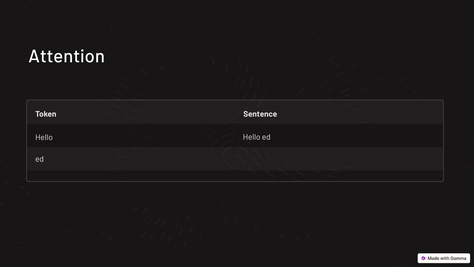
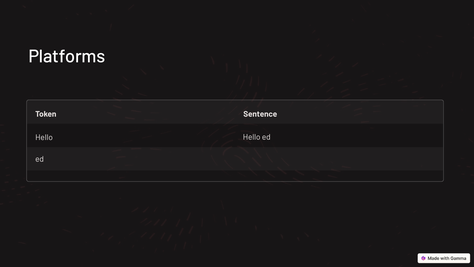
Attention: Attention -> Platforms (67, 56)
